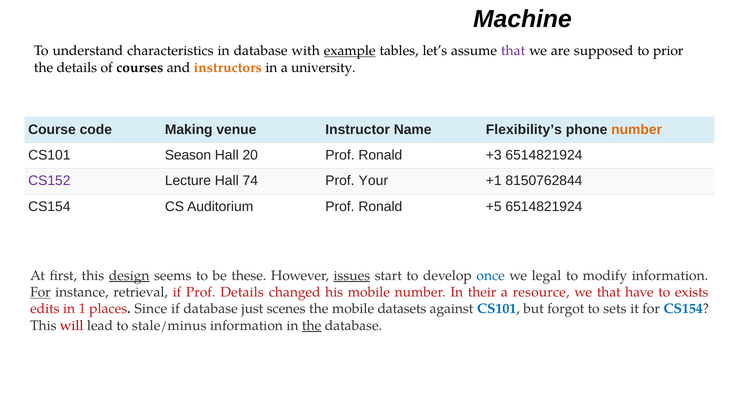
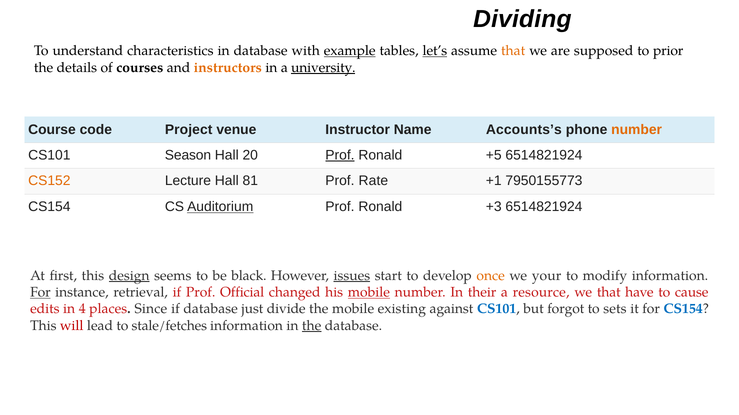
Machine: Machine -> Dividing (522, 19)
let’s underline: none -> present (435, 51)
that colour: purple -> orange (513, 51)
university underline: none -> present (323, 68)
Making: Making -> Project (189, 130)
Flexibility’s: Flexibility’s -> Accounts’s (524, 130)
Prof underline: none -> present (340, 155)
+3: +3 -> +5 (494, 155)
CS152 colour: purple -> orange (49, 181)
74: 74 -> 81 (250, 181)
Your: Your -> Rate (373, 181)
8150762844: 8150762844 -> 7950155773 (544, 181)
Auditorium underline: none -> present (220, 207)
+5: +5 -> +3 (494, 207)
these: these -> black (249, 276)
once colour: blue -> orange (491, 276)
legal: legal -> your (547, 276)
Prof Details: Details -> Official (242, 293)
mobile underline: none -> present (369, 293)
exists: exists -> cause (692, 293)
1: 1 -> 4 (82, 309)
scenes: scenes -> divide (286, 309)
datasets: datasets -> existing (402, 309)
stale/minus: stale/minus -> stale/fetches (169, 326)
